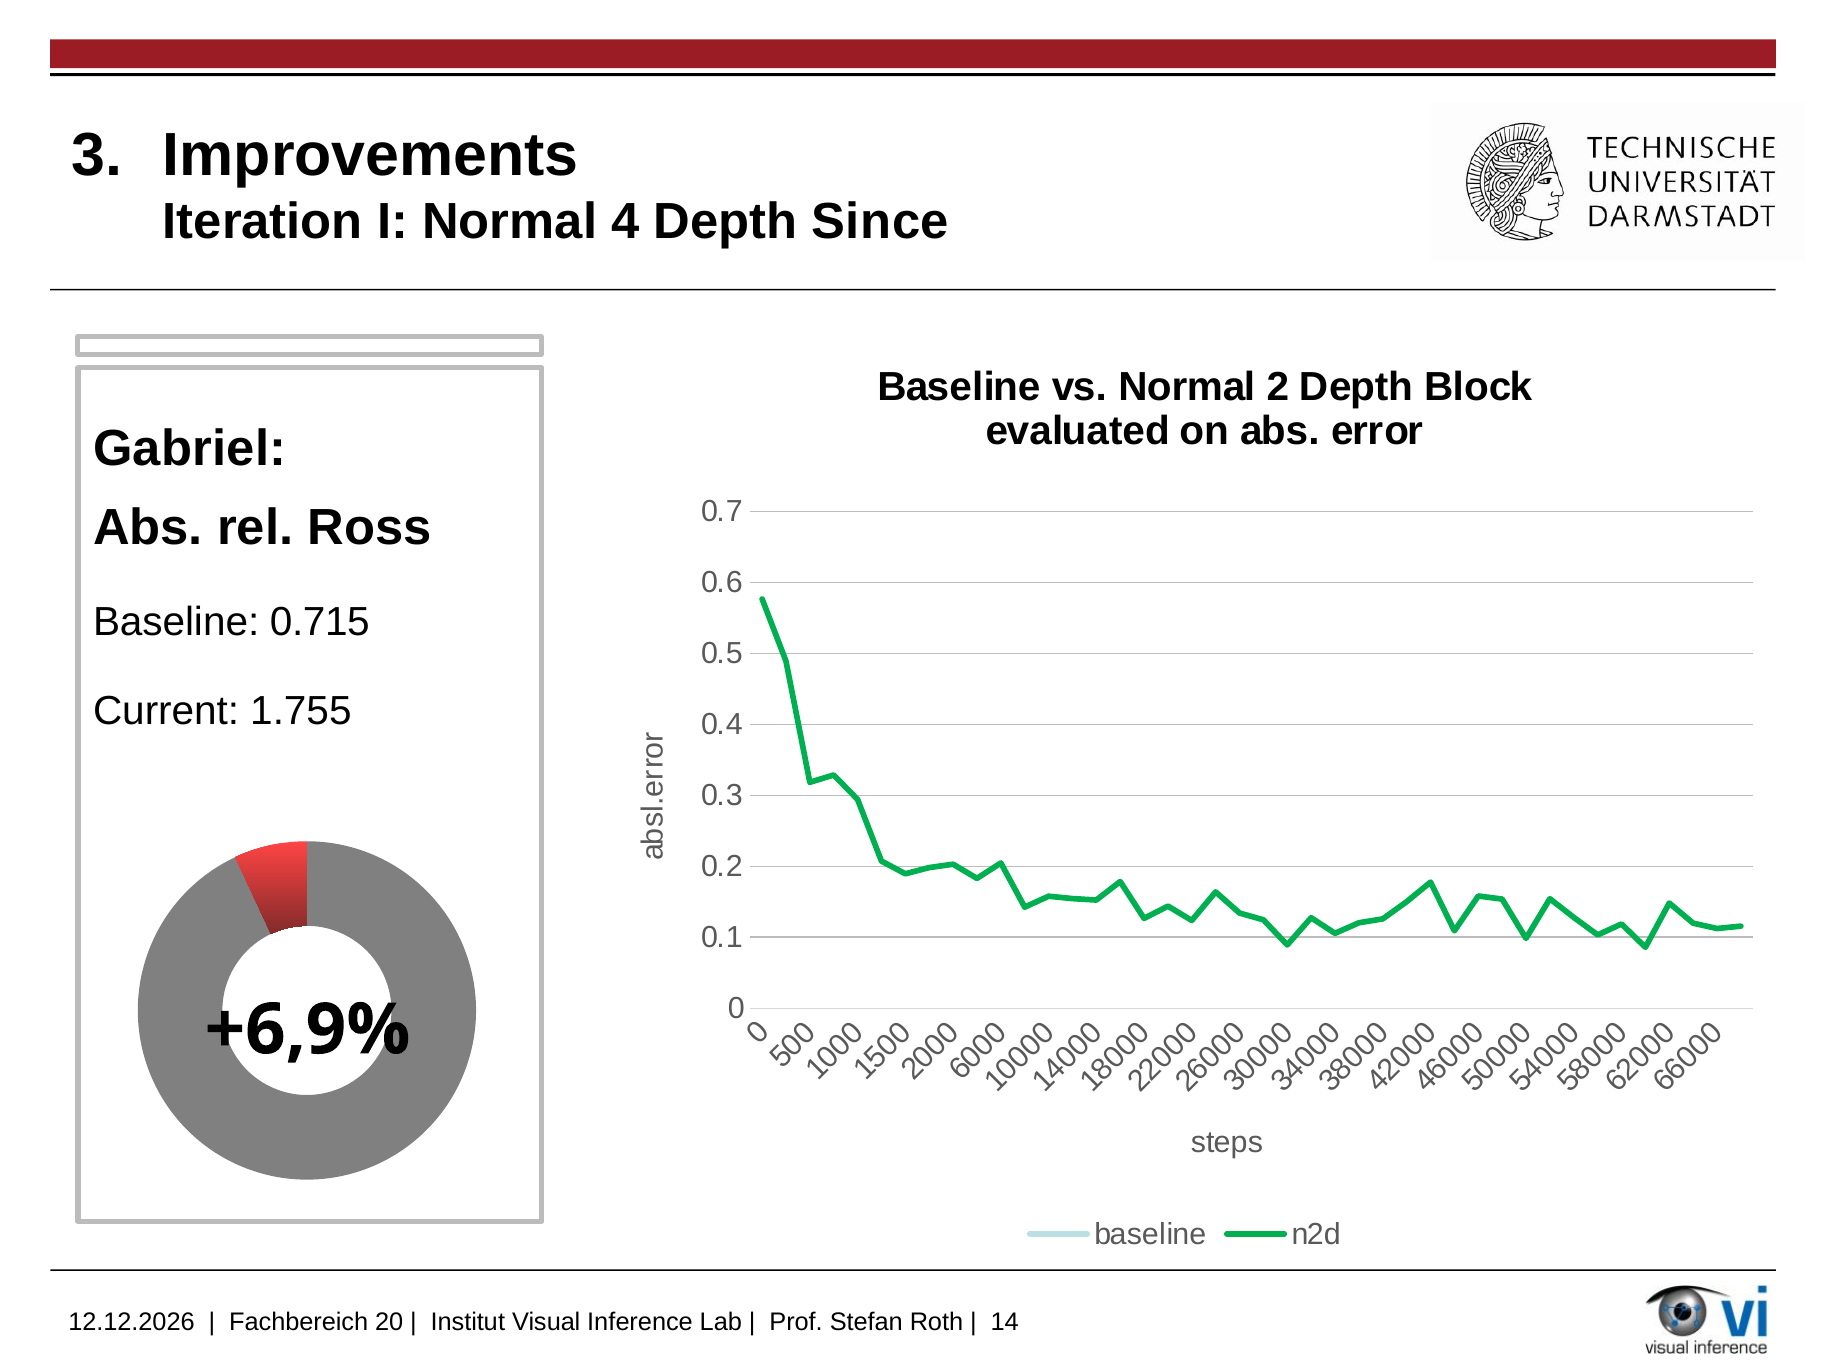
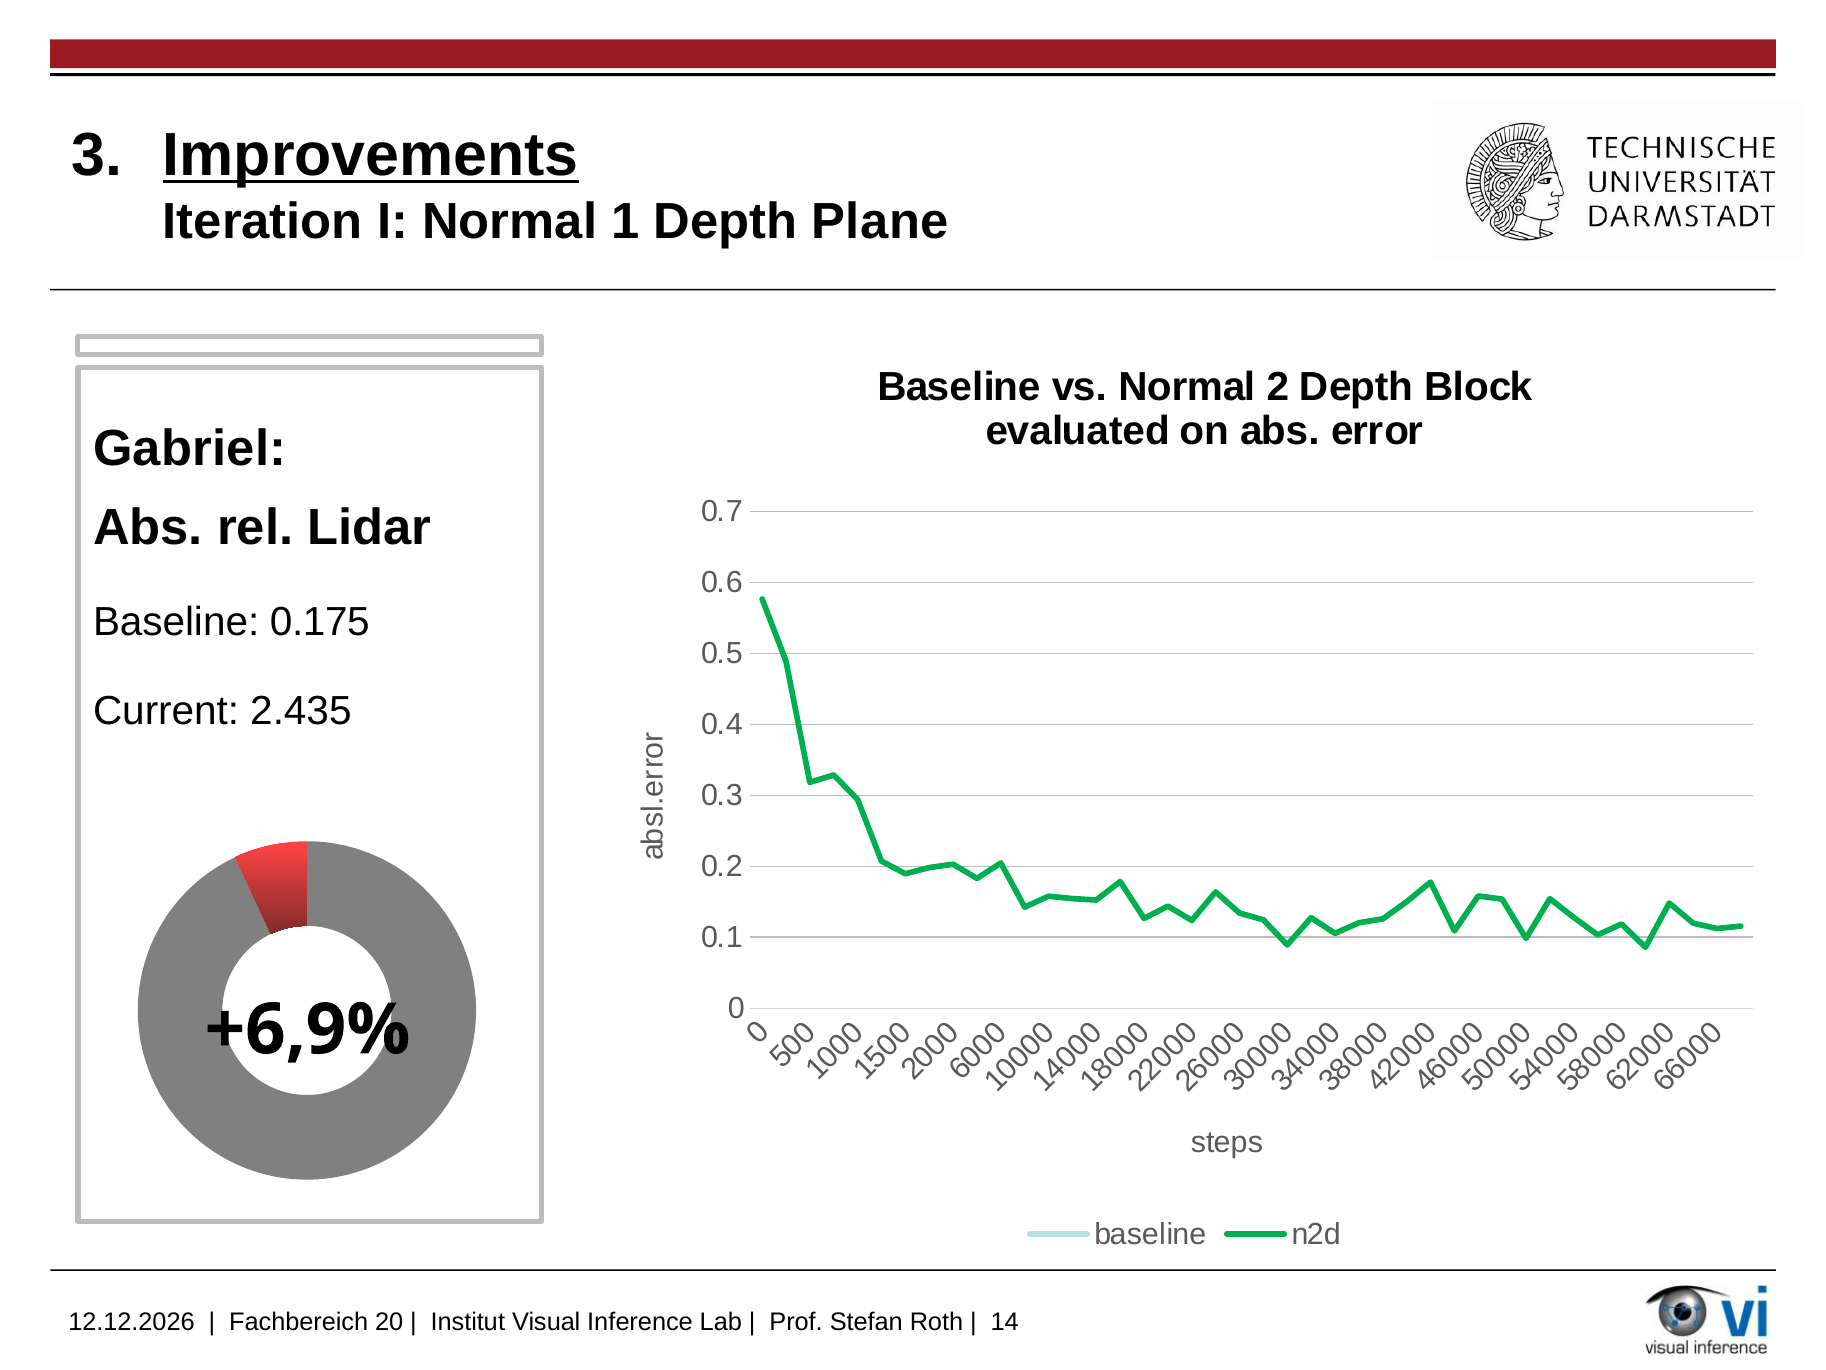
Improvements underline: none -> present (371, 155)
Normal 4: 4 -> 1 (625, 221)
Since: Since -> Plane (880, 221)
Ross: Ross -> Lidar (369, 528)
0.715: 0.715 -> 0.175 (320, 622)
1.755: 1.755 -> 2.435 (301, 710)
